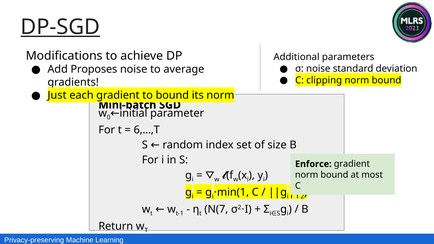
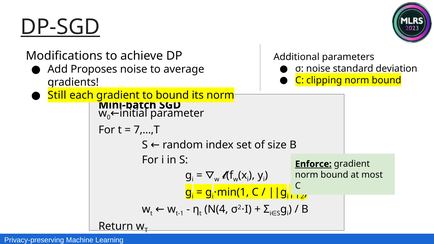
Just: Just -> Still (57, 95)
6,...,T: 6,...,T -> 7,...,T (147, 130)
Enforce underline: none -> present (313, 164)
N(7: N(7 -> N(4 (216, 209)
